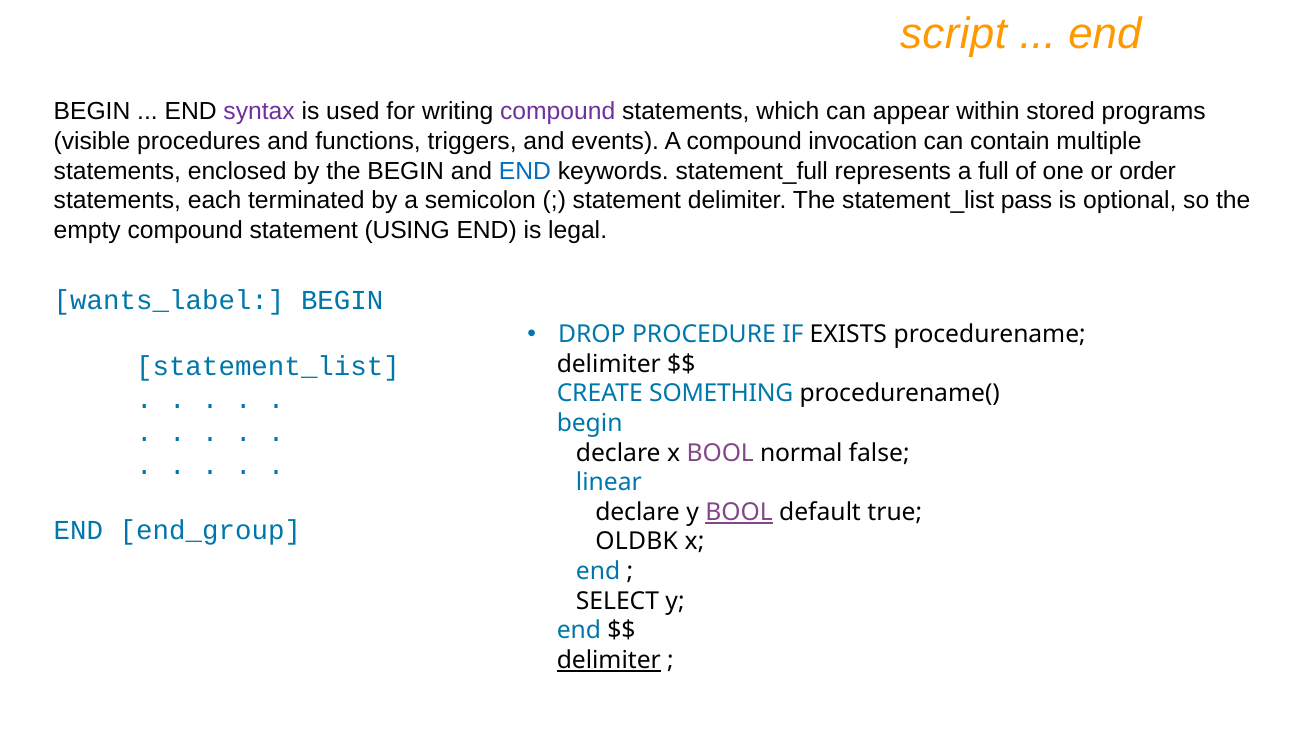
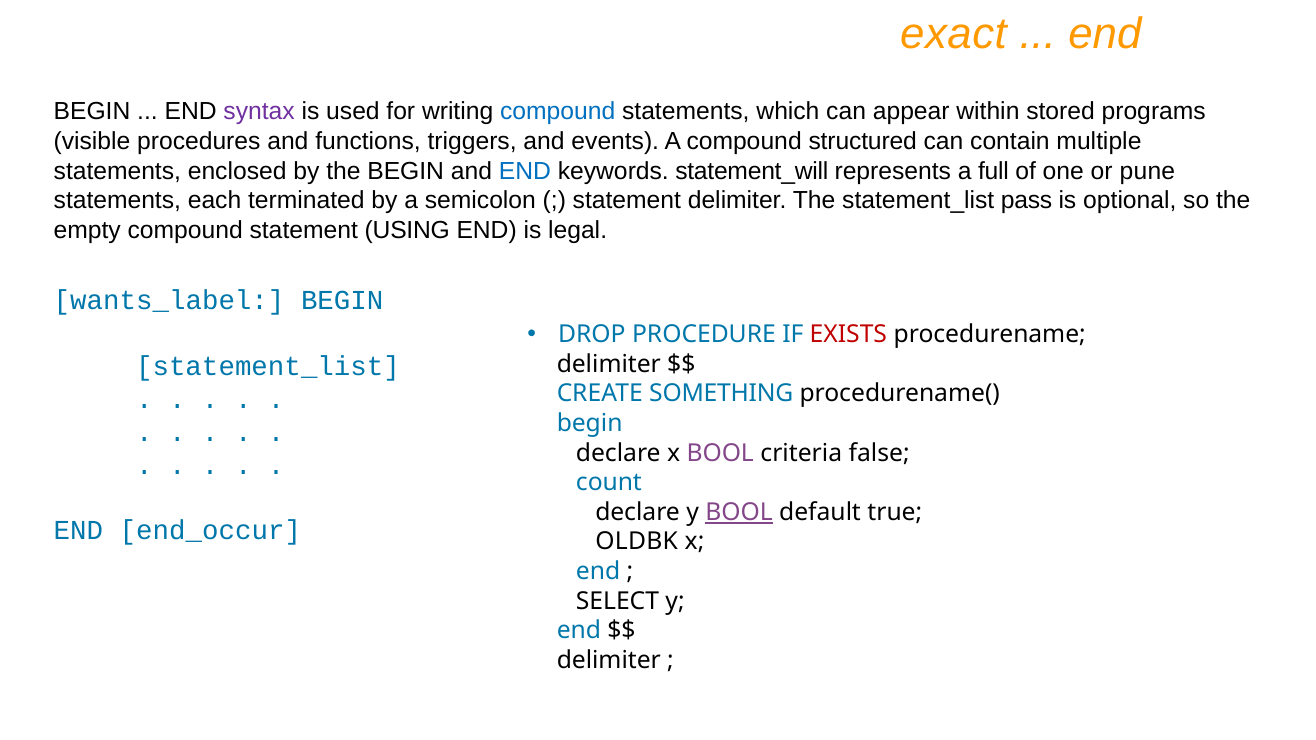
script: script -> exact (954, 34)
compound colour: purple -> blue (558, 112)
invocation: invocation -> structured (863, 141)
statement_full: statement_full -> statement_will (752, 171)
order: order -> pune (1147, 171)
EXISTS colour: black -> red (848, 335)
normal: normal -> criteria (801, 453)
linear: linear -> count (609, 483)
end_group: end_group -> end_occur (210, 531)
delimiter underline: present -> none (609, 660)
